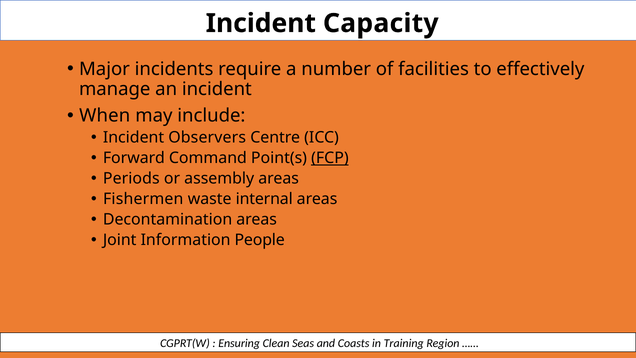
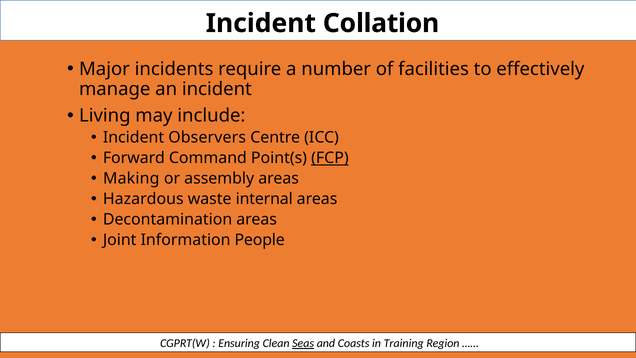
Capacity: Capacity -> Collation (381, 23)
When: When -> Living (105, 116)
Periods: Periods -> Making (131, 178)
Fishermen: Fishermen -> Hazardous (143, 199)
Seas underline: none -> present (303, 343)
